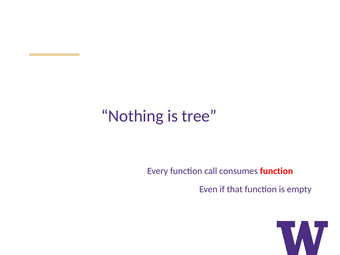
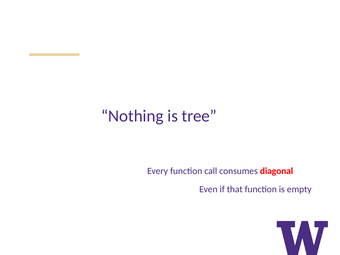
consumes function: function -> diagonal (277, 171)
